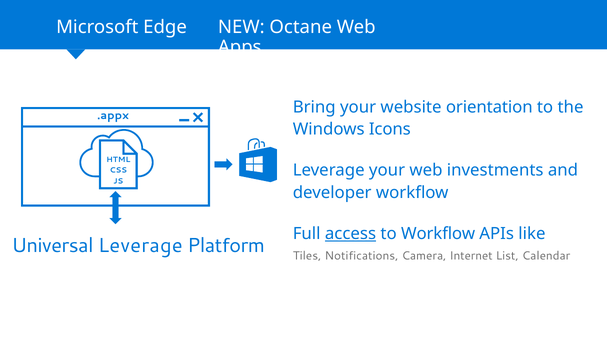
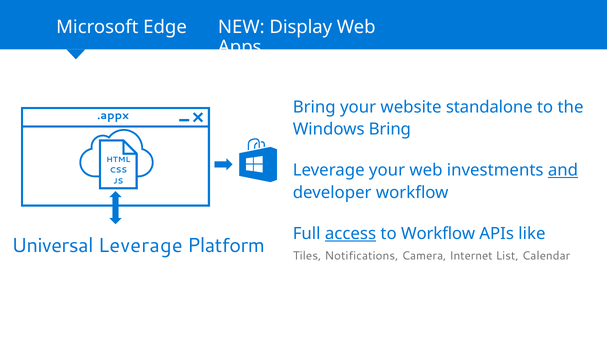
Octane: Octane -> Display (301, 27)
orientation: orientation -> standalone (489, 107)
Windows Icons: Icons -> Bring (390, 129)
and underline: none -> present (563, 171)
